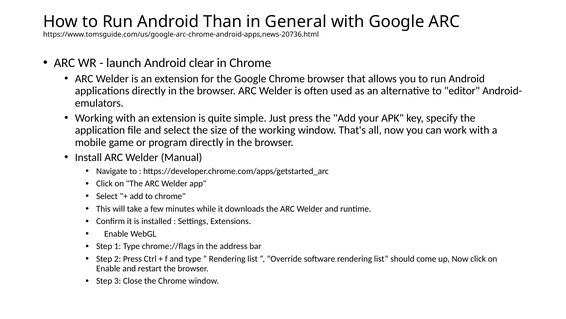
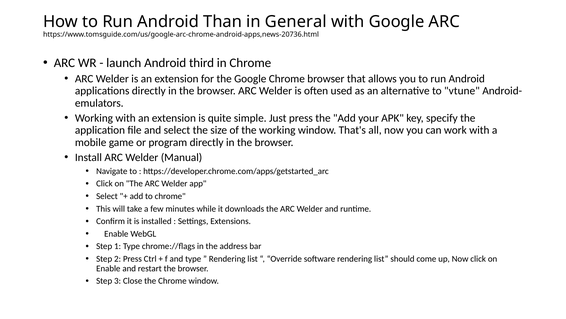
clear: clear -> third (202, 63)
editor: editor -> vtune (462, 91)
